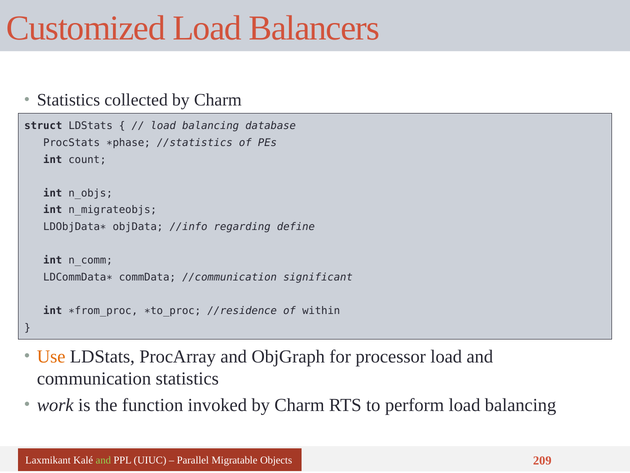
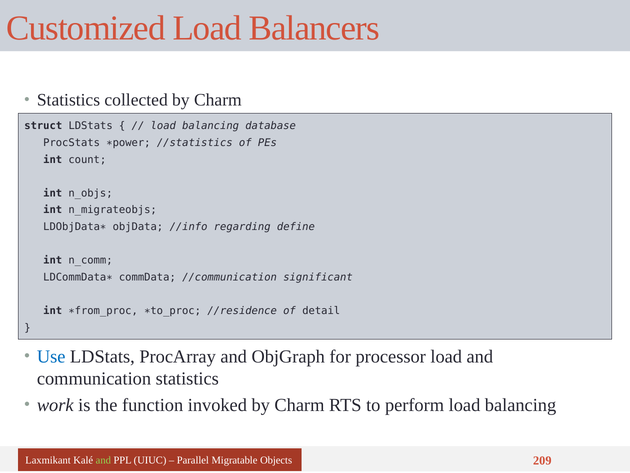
∗phase: ∗phase -> ∗power (128, 143)
within: within -> detail (321, 311)
Use colour: orange -> blue (51, 356)
